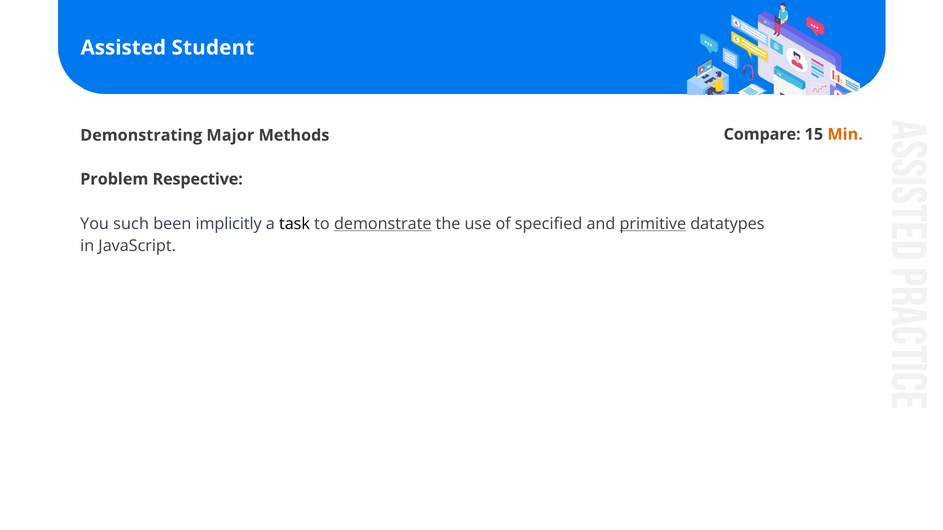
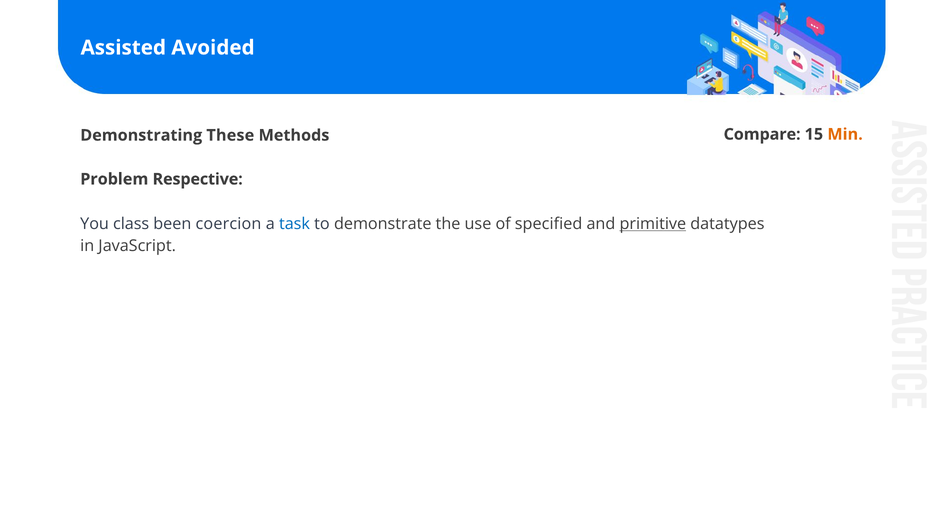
Student: Student -> Avoided (213, 48)
Major: Major -> These (230, 135)
such: such -> class (131, 224)
implicitly: implicitly -> coercion (228, 224)
task colour: black -> blue (294, 224)
demonstrate underline: present -> none (383, 224)
